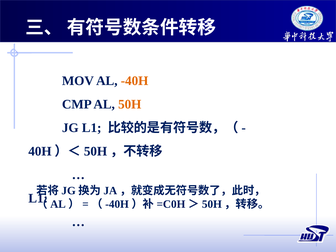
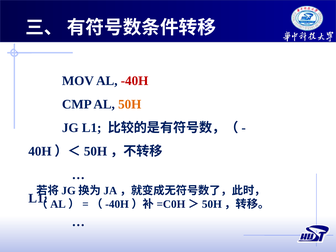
-40H colour: orange -> red (135, 81)
